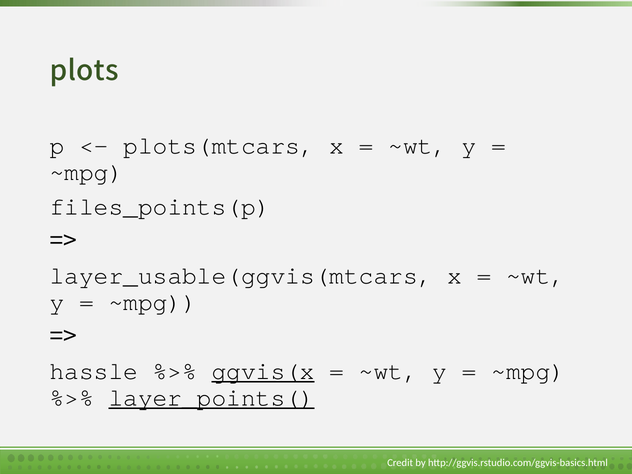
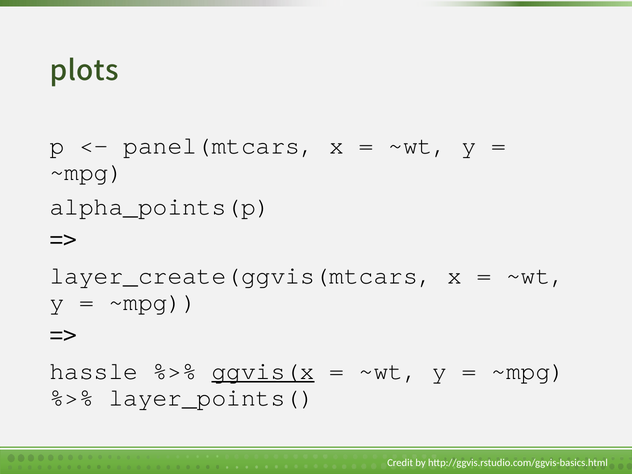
plots(mtcars: plots(mtcars -> panel(mtcars (219, 146)
files_points(p: files_points(p -> alpha_points(p (160, 207)
layer_usable(ggvis(mtcars: layer_usable(ggvis(mtcars -> layer_create(ggvis(mtcars (241, 276)
layer_points( underline: present -> none (212, 398)
